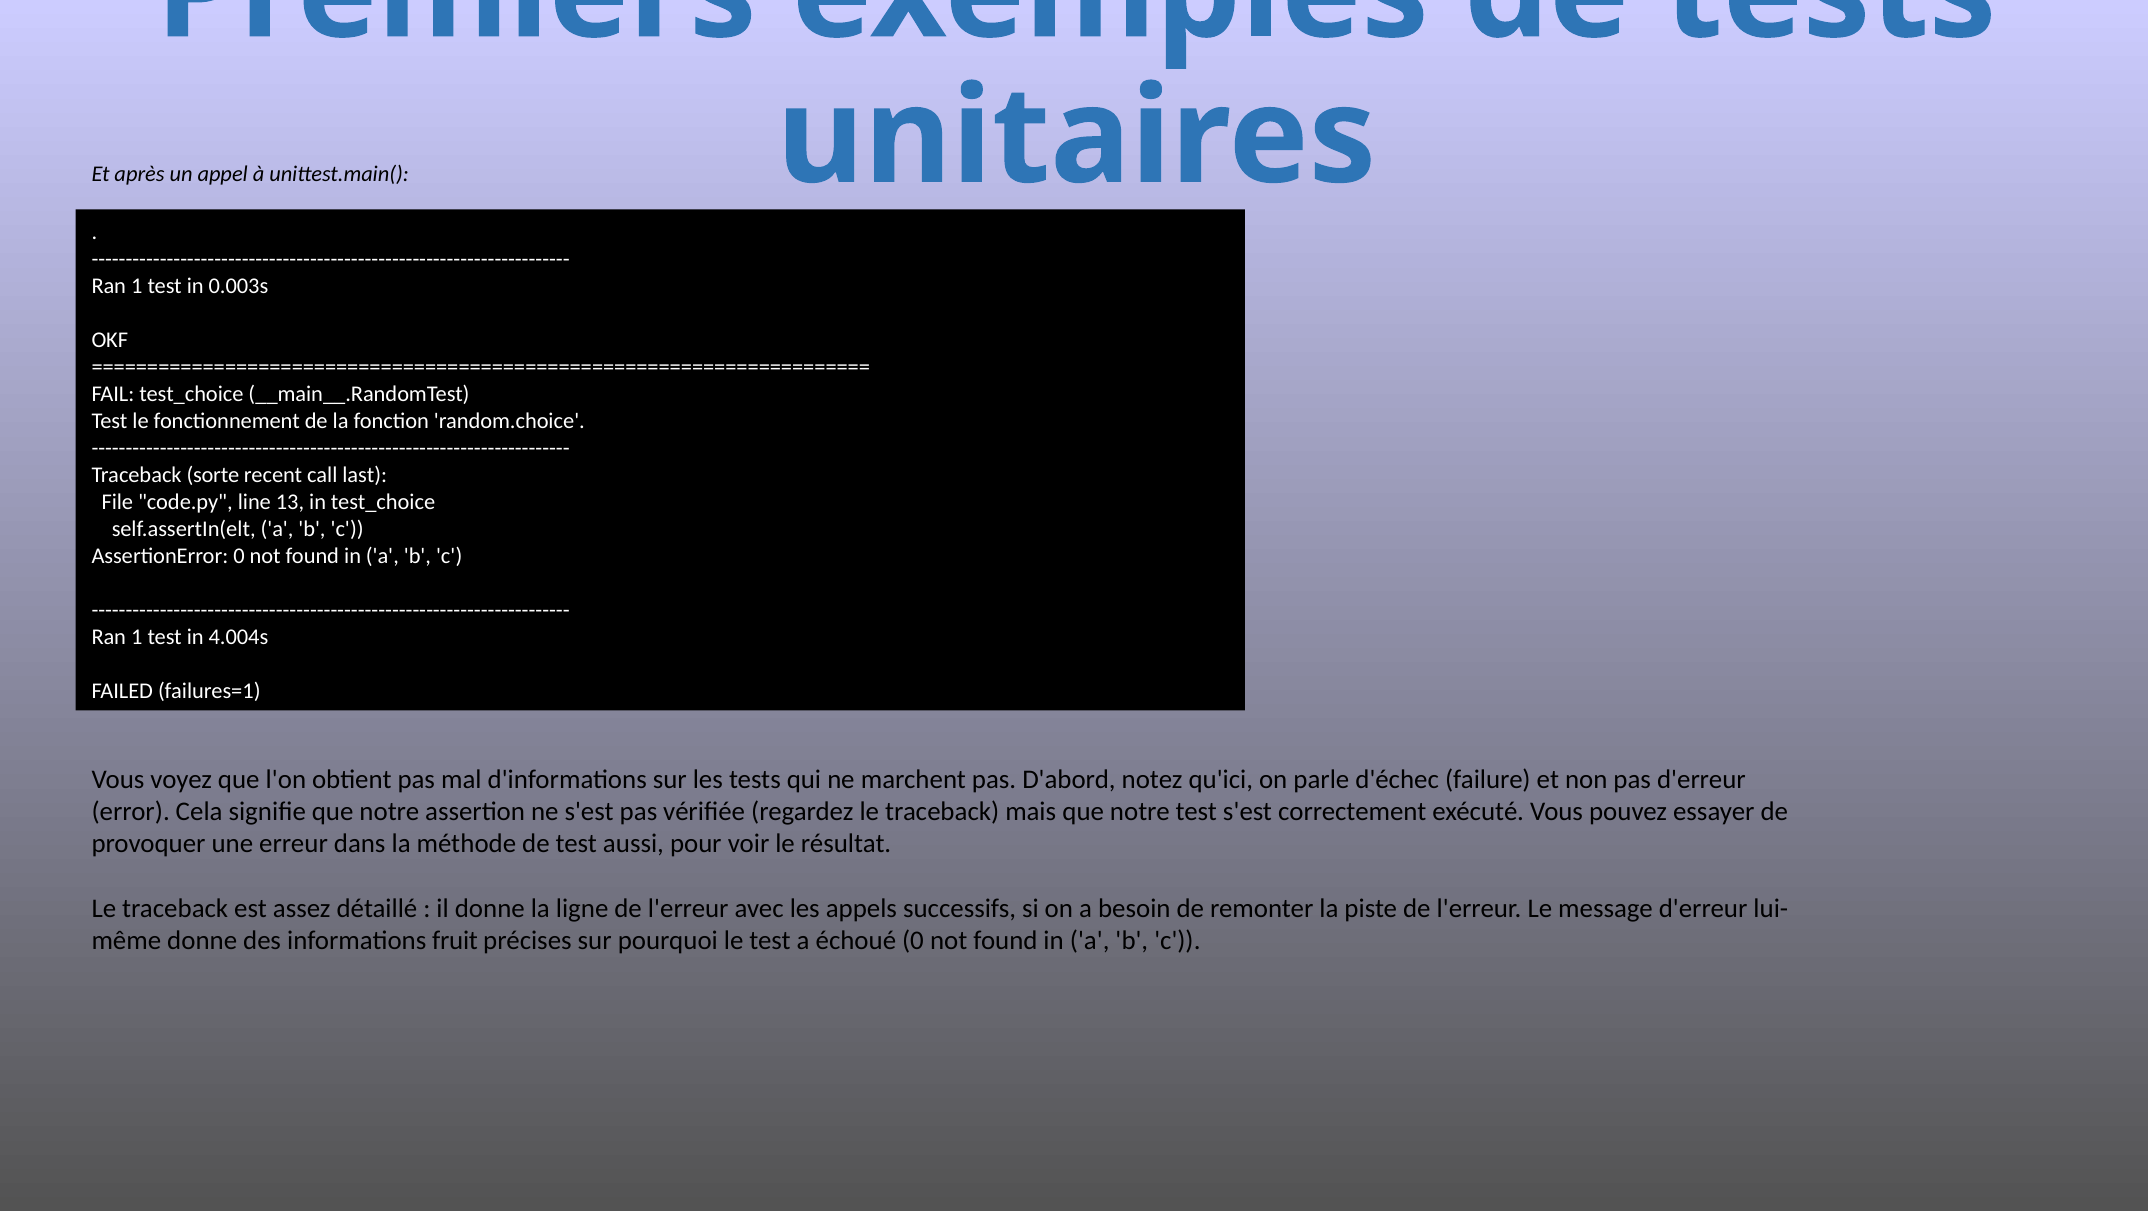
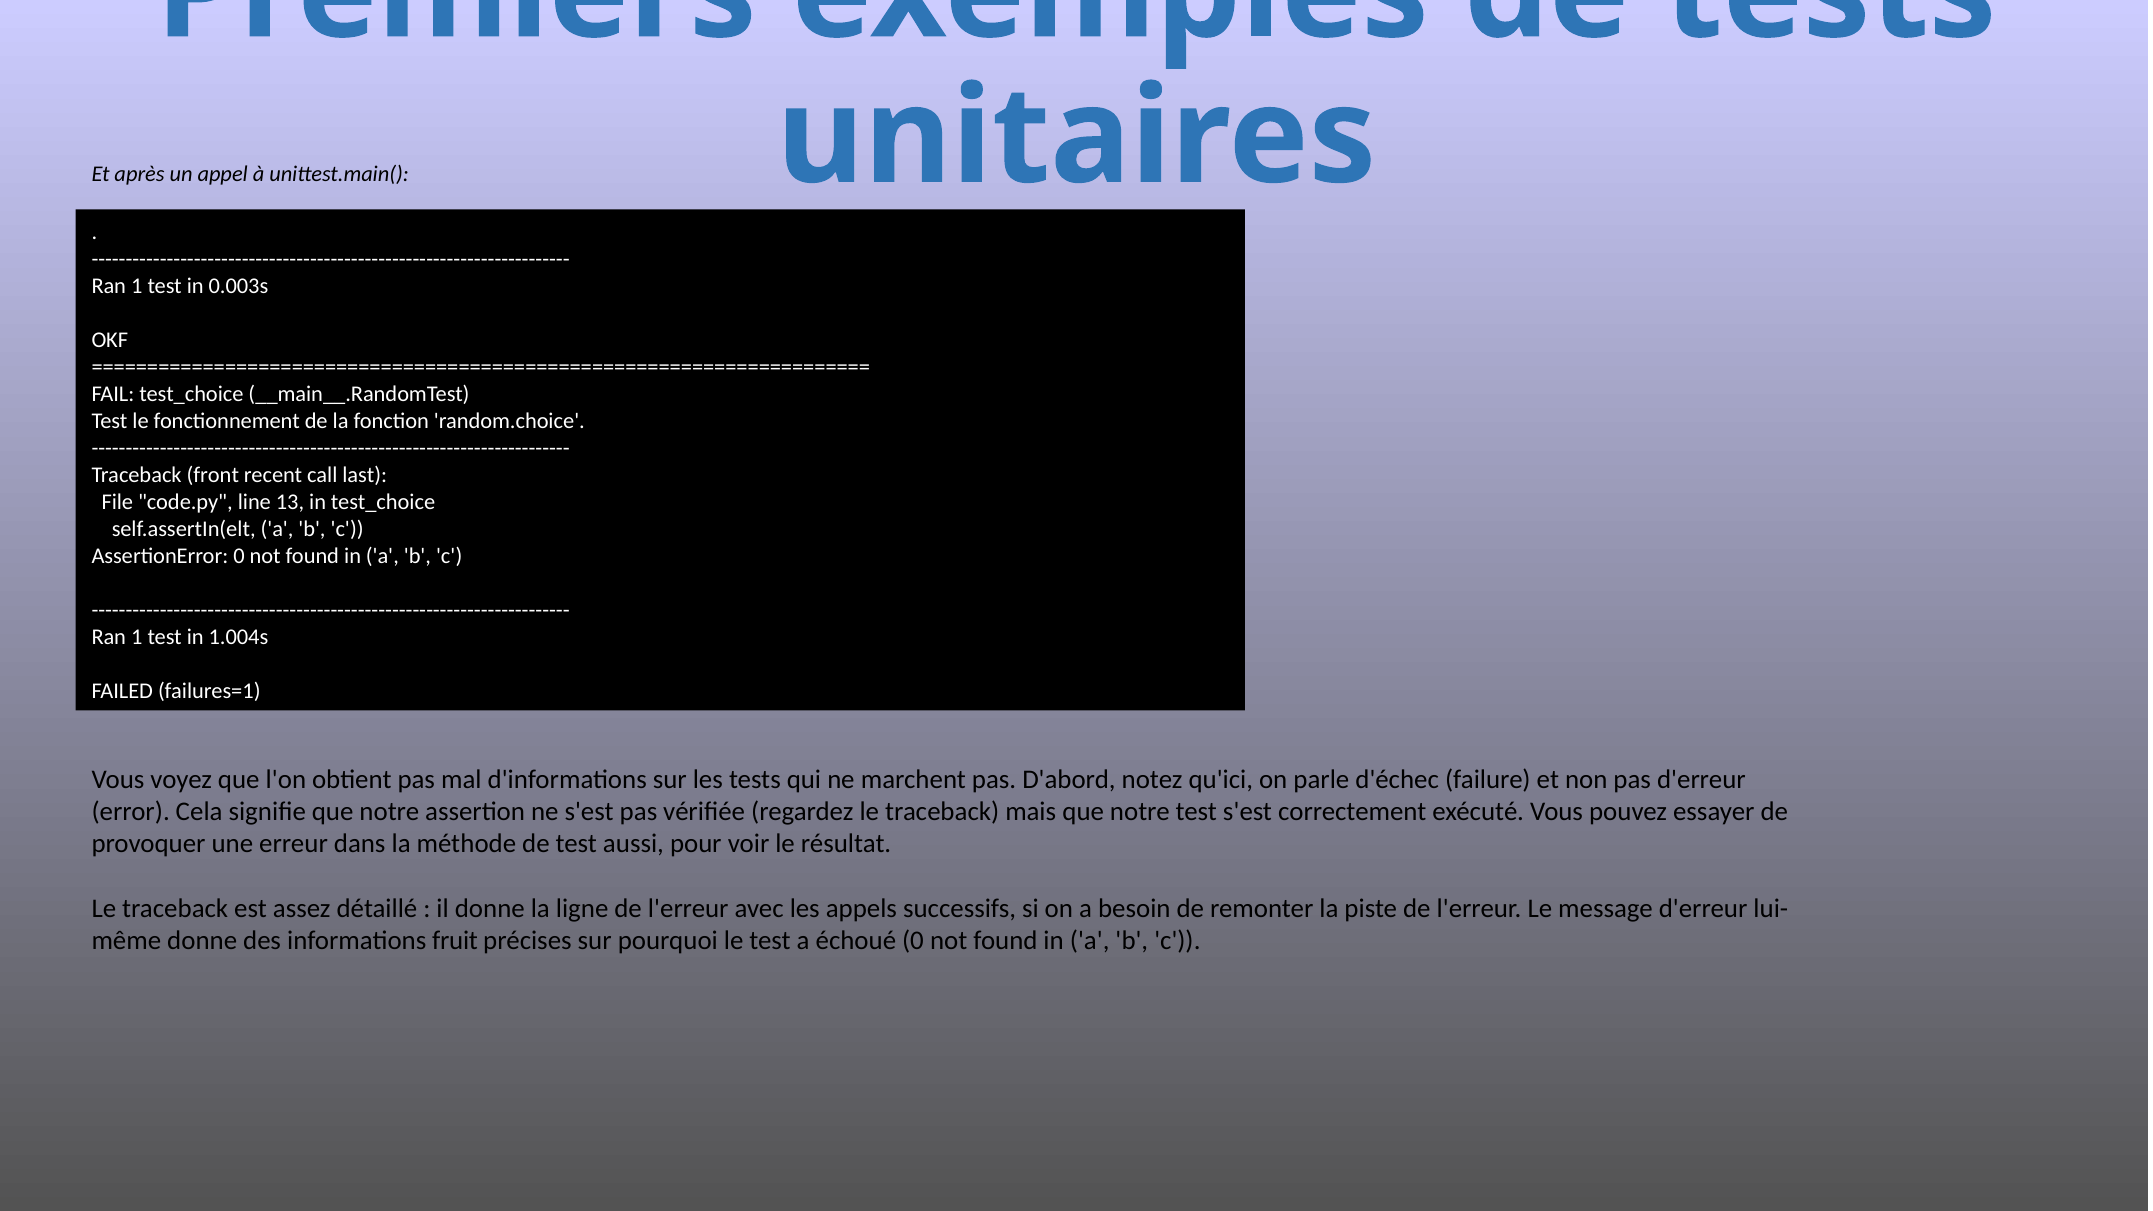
sorte: sorte -> front (213, 475)
4.004s: 4.004s -> 1.004s (238, 637)
